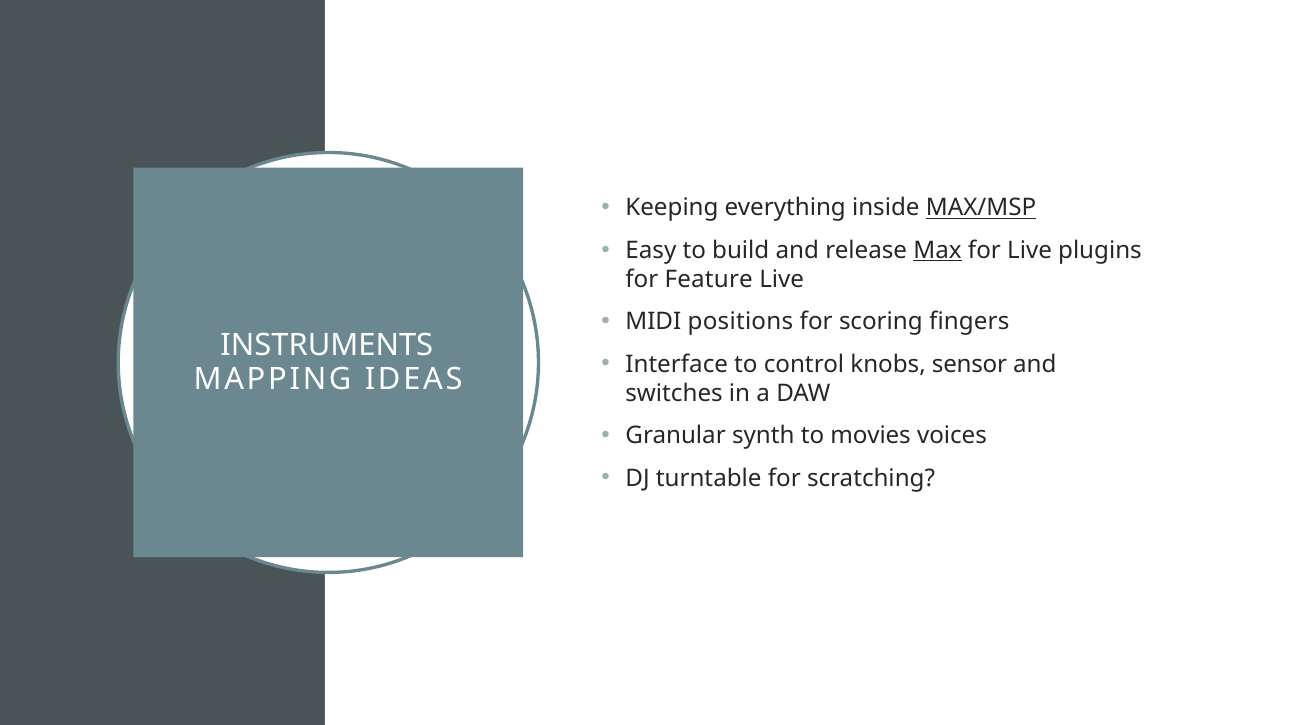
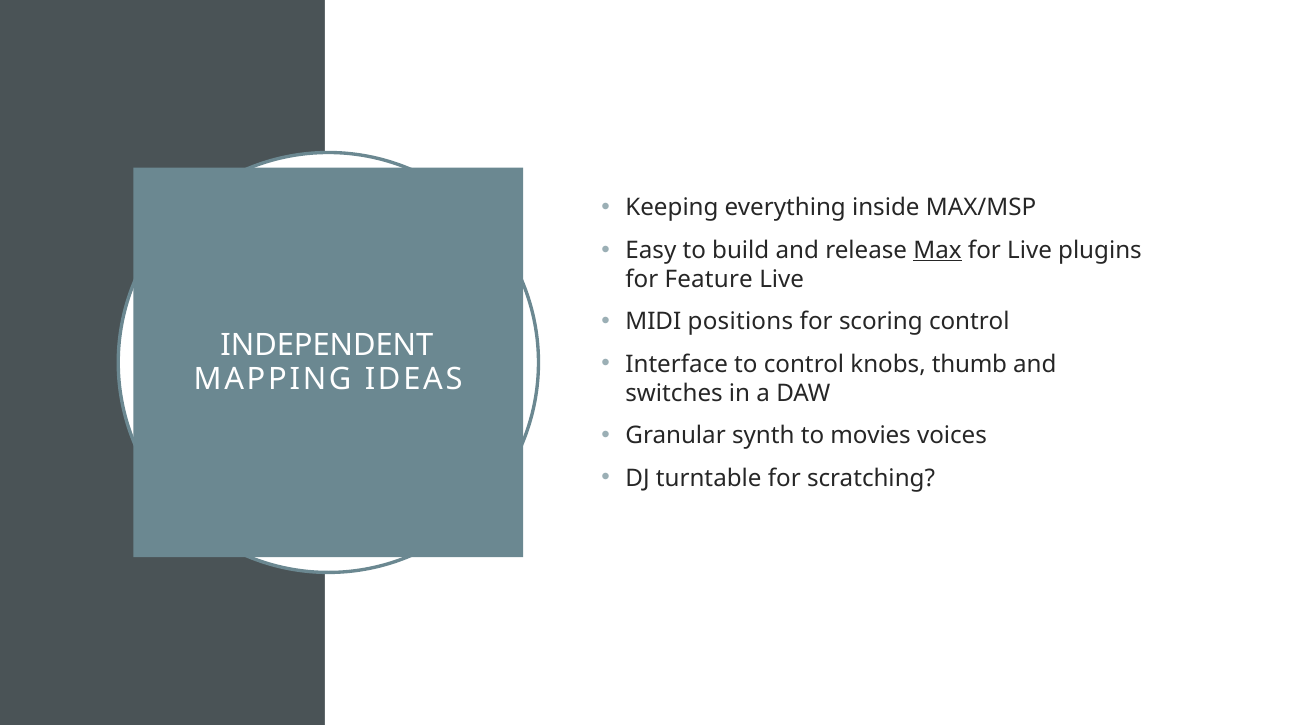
MAX/MSP underline: present -> none (981, 208)
scoring fingers: fingers -> control (969, 322)
INSTRUMENTS: INSTRUMENTS -> INDEPENDENT (327, 346)
sensor: sensor -> thumb (970, 365)
